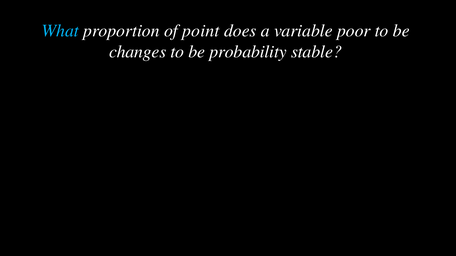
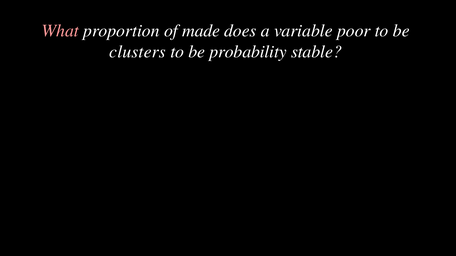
What colour: light blue -> pink (60, 31)
point: point -> made (201, 31)
changes: changes -> clusters (138, 52)
